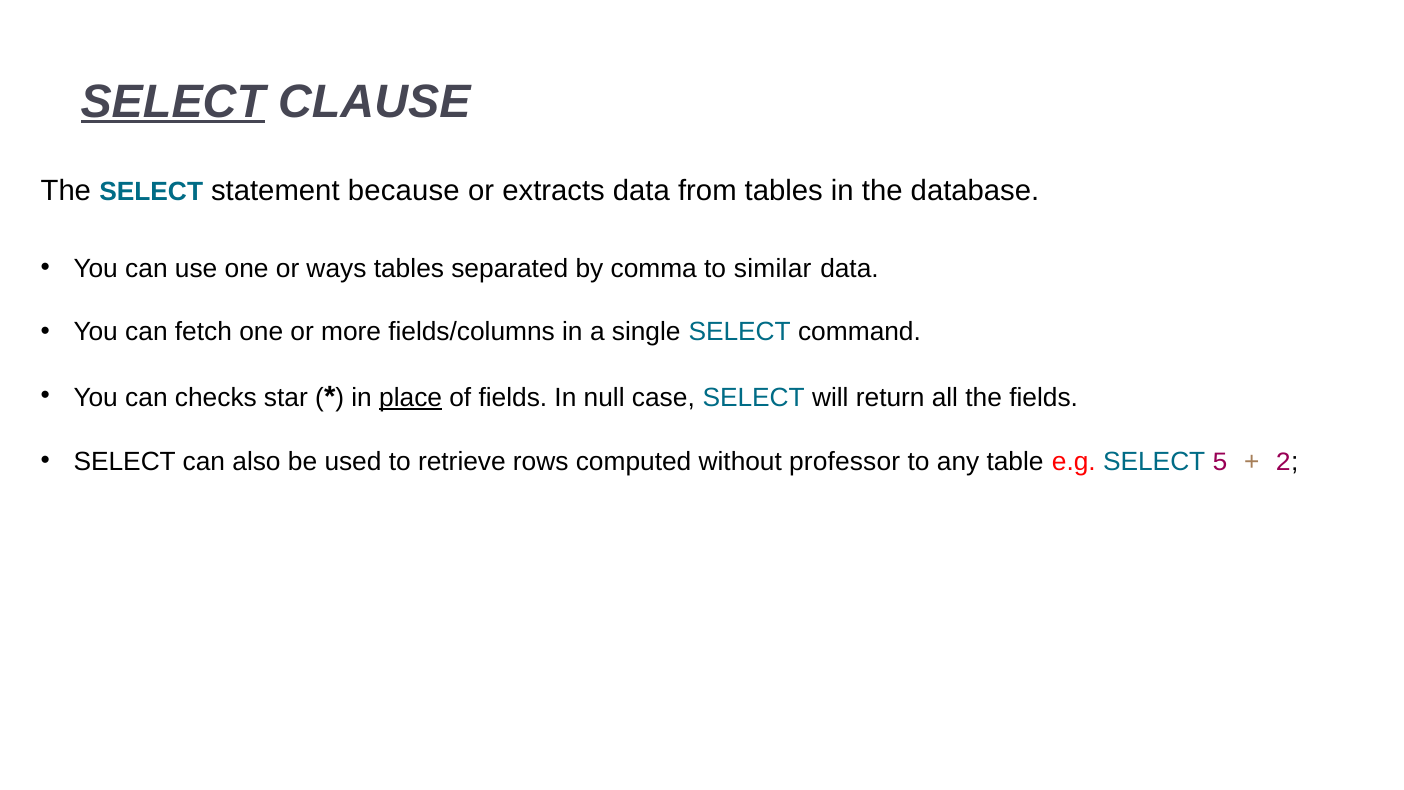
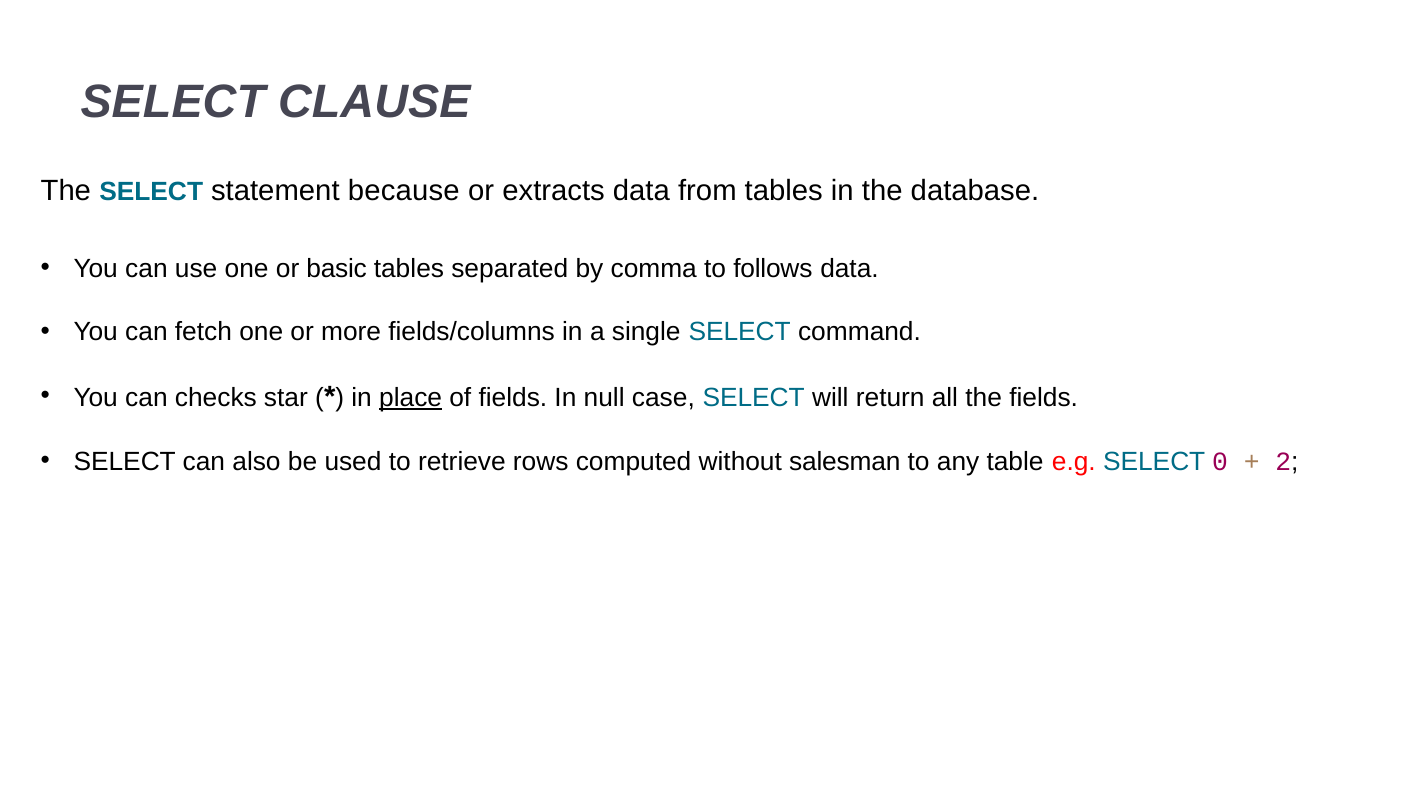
SELECT underline: present -> none (173, 102)
ways: ways -> basic (337, 268)
similar: similar -> follows (773, 268)
professor: professor -> salesman (845, 462)
5: 5 -> 0 (1220, 462)
